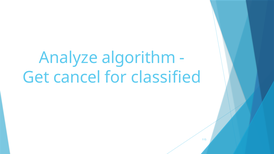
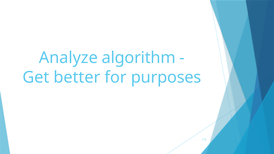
cancel: cancel -> better (77, 77)
classified: classified -> purposes (166, 77)
